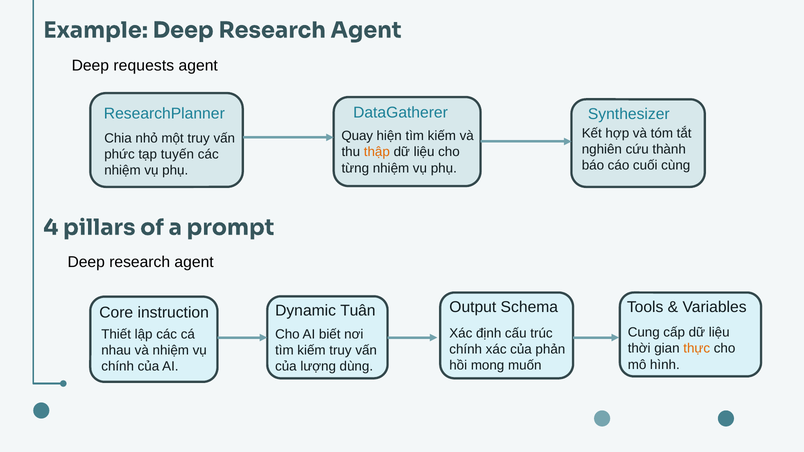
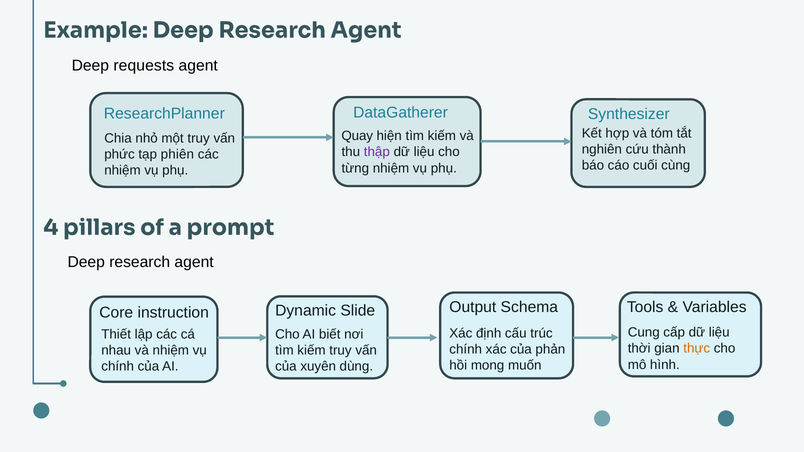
thập colour: orange -> purple (377, 152)
tuyến: tuyến -> phiên (177, 154)
Tuân: Tuân -> Slide (358, 311)
lượng: lượng -> xuyên (318, 367)
